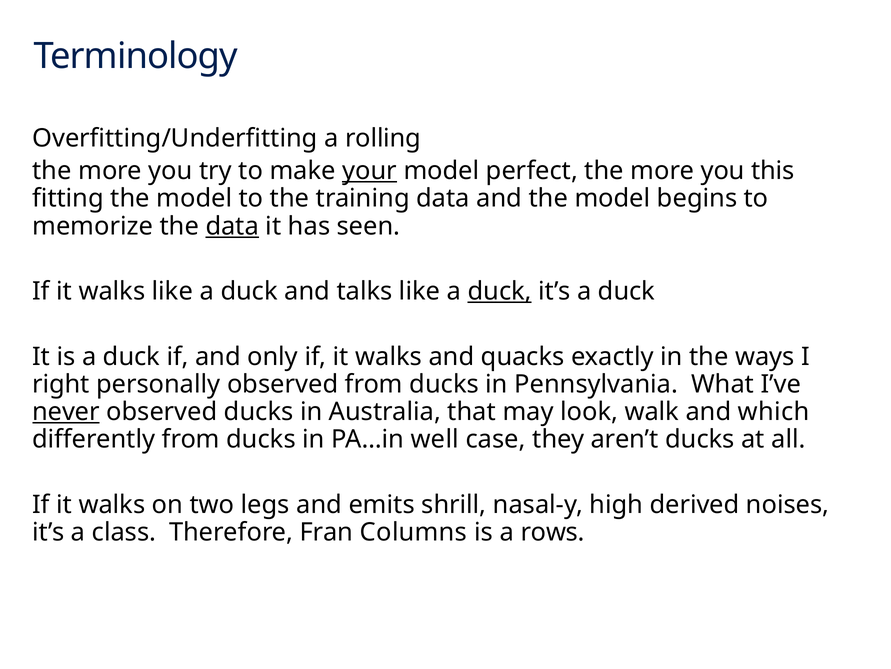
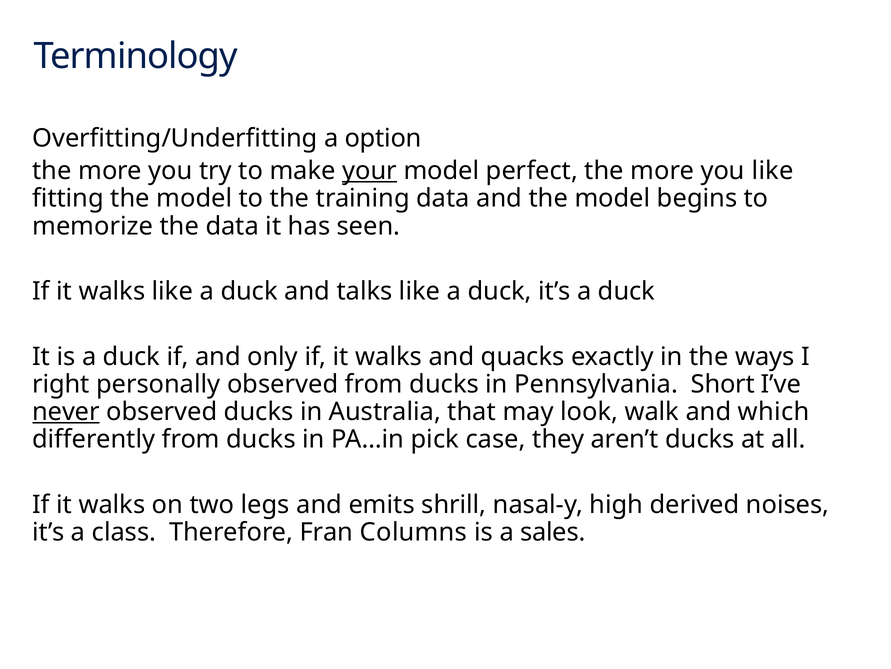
rolling: rolling -> option (383, 138)
you this: this -> like (773, 171)
data underline: present -> none (232, 226)
duck underline: present -> none (500, 291)
What: What -> Short (723, 384)
well: well -> pick (435, 439)
rows: rows -> sales (553, 532)
